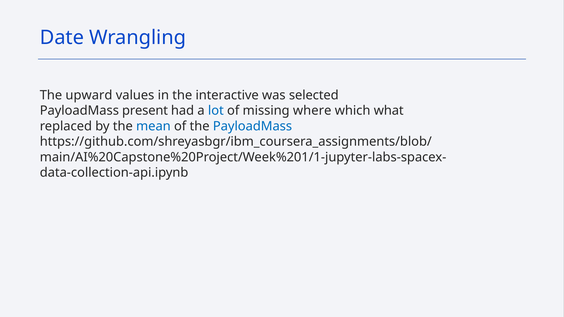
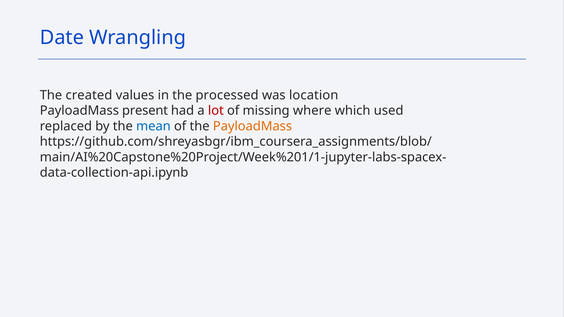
upward: upward -> created (89, 95)
interactive: interactive -> processed (227, 95)
selected: selected -> location (314, 95)
lot colour: blue -> red (216, 111)
what: what -> used (389, 111)
PayloadMass colour: blue -> orange (253, 126)
